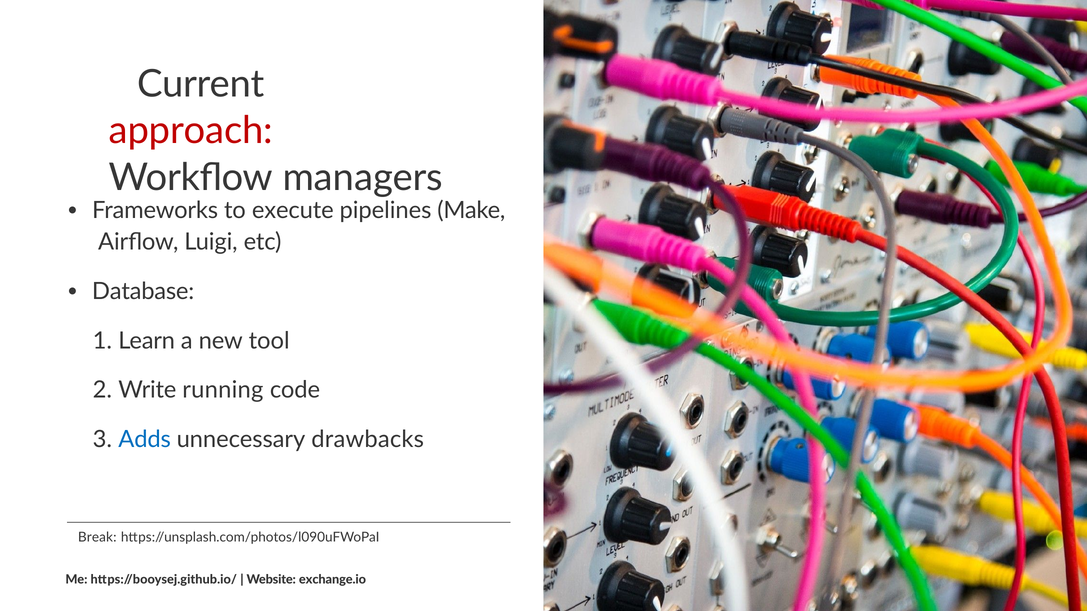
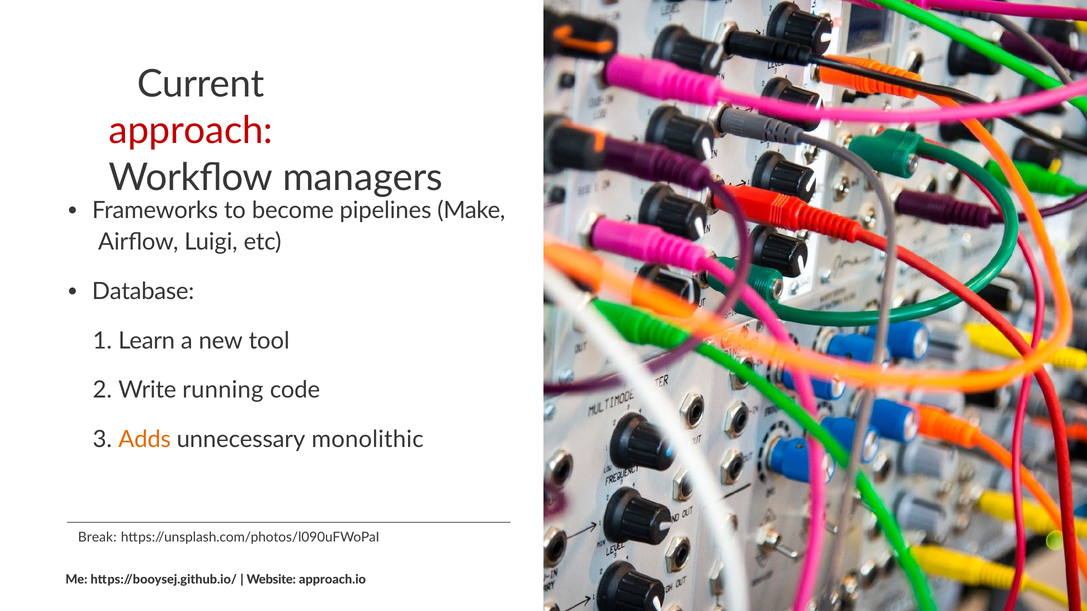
execute: execute -> become (293, 211)
Adds colour: blue -> orange (145, 440)
drawbacks: drawbacks -> monolithic (368, 440)
exchange.io: exchange.io -> approach.io (332, 580)
